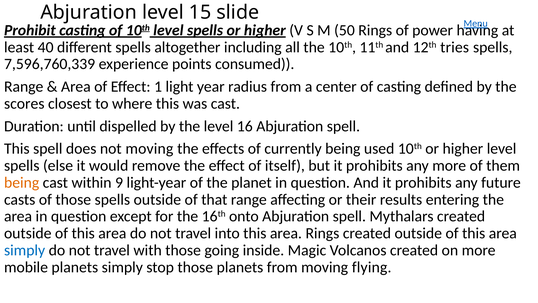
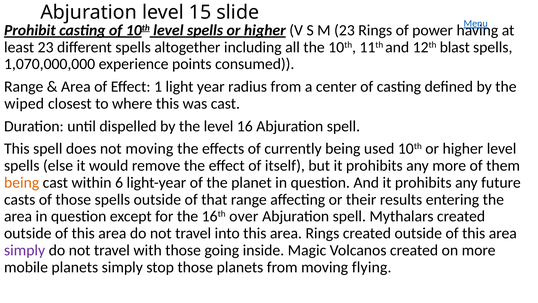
M 50: 50 -> 23 (344, 30)
least 40: 40 -> 23 (46, 47)
tries: tries -> blast (455, 47)
7,596,760,339: 7,596,760,339 -> 1,070,000,000 (50, 64)
scores: scores -> wiped (24, 103)
9: 9 -> 6 (119, 182)
onto: onto -> over (244, 216)
simply colour: blue -> purple (25, 250)
